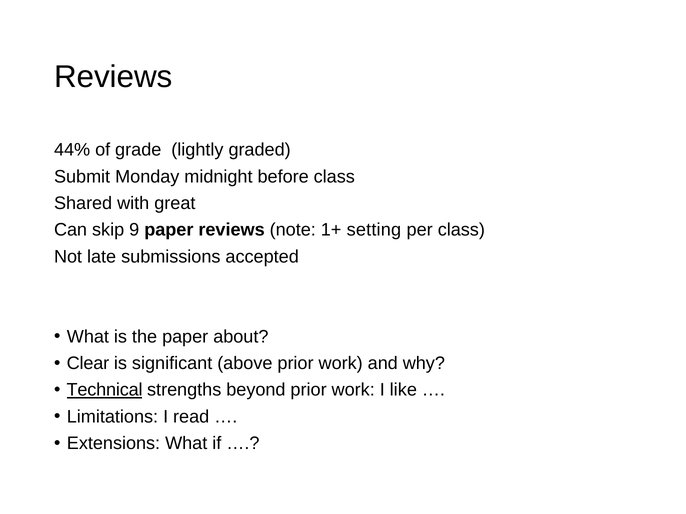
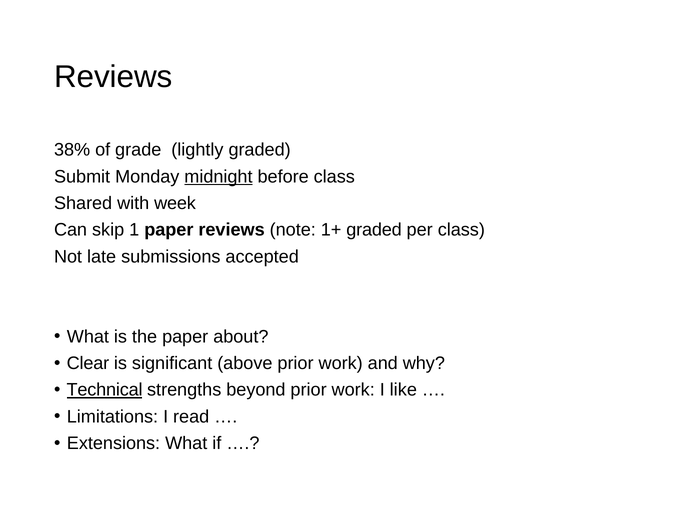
44%: 44% -> 38% (72, 150)
midnight underline: none -> present (218, 177)
great: great -> week (175, 203)
9: 9 -> 1 (134, 230)
1+ setting: setting -> graded (374, 230)
